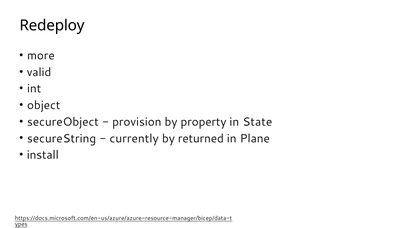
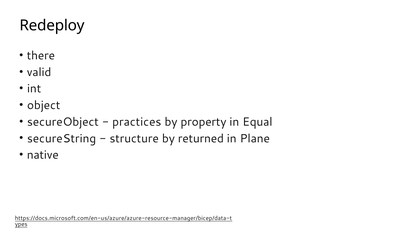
more: more -> there (41, 56)
provision: provision -> practices (137, 122)
State: State -> Equal (257, 122)
currently: currently -> structure (134, 138)
install: install -> native (43, 155)
